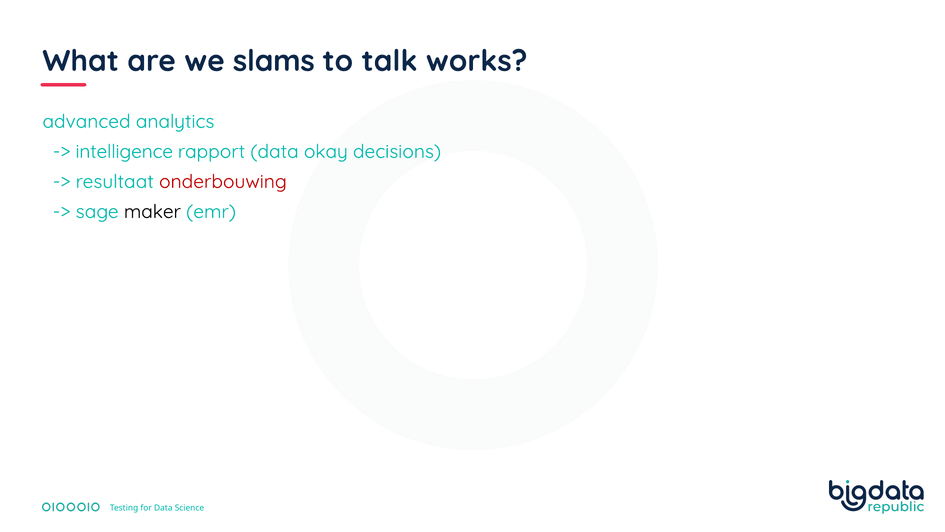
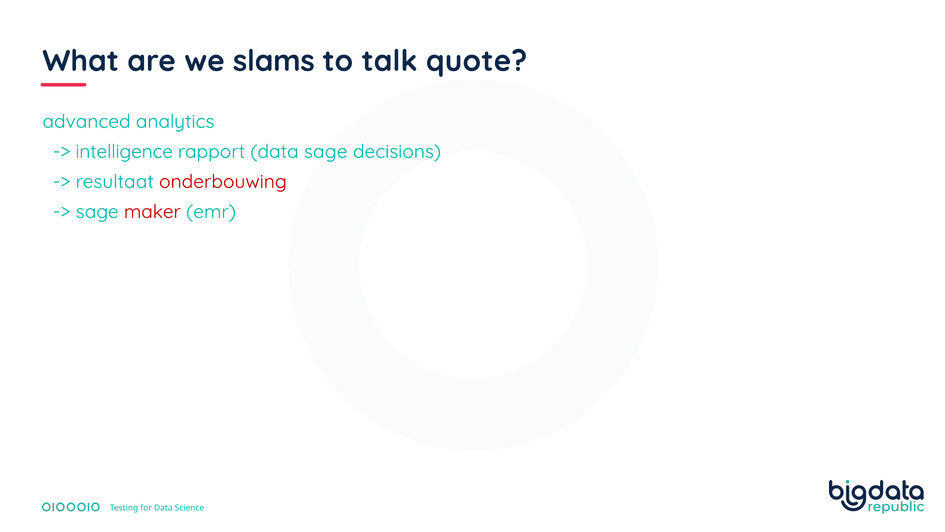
works: works -> quote (477, 61)
data okay: okay -> sage (326, 151)
maker colour: black -> red (152, 212)
